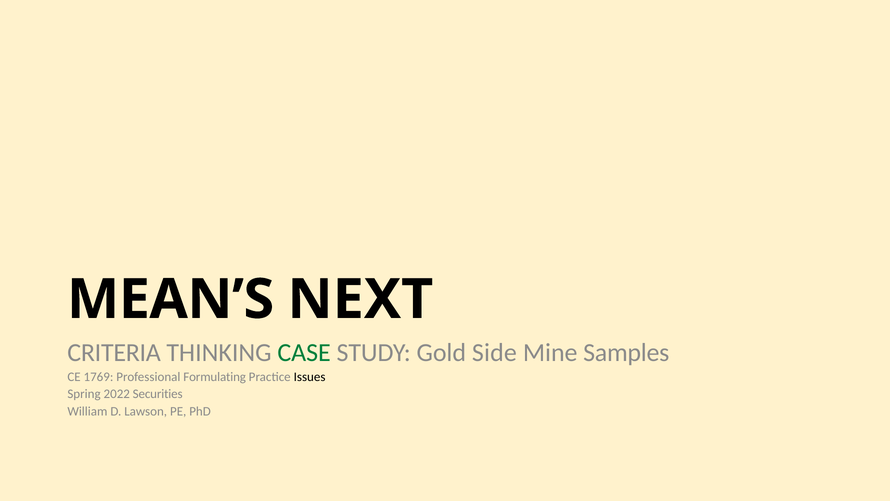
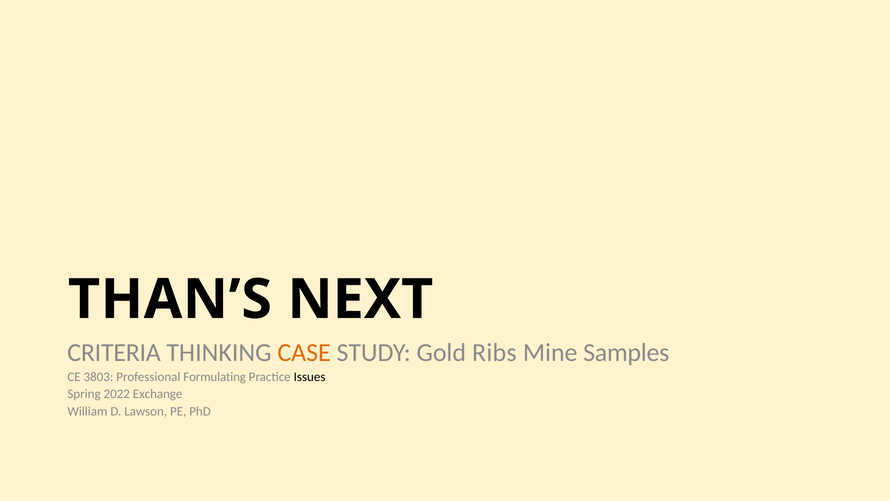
MEAN’S: MEAN’S -> THAN’S (170, 299)
CASE colour: green -> orange (304, 352)
Side: Side -> Ribs (494, 352)
1769: 1769 -> 3803 (98, 377)
Securities: Securities -> Exchange (158, 394)
